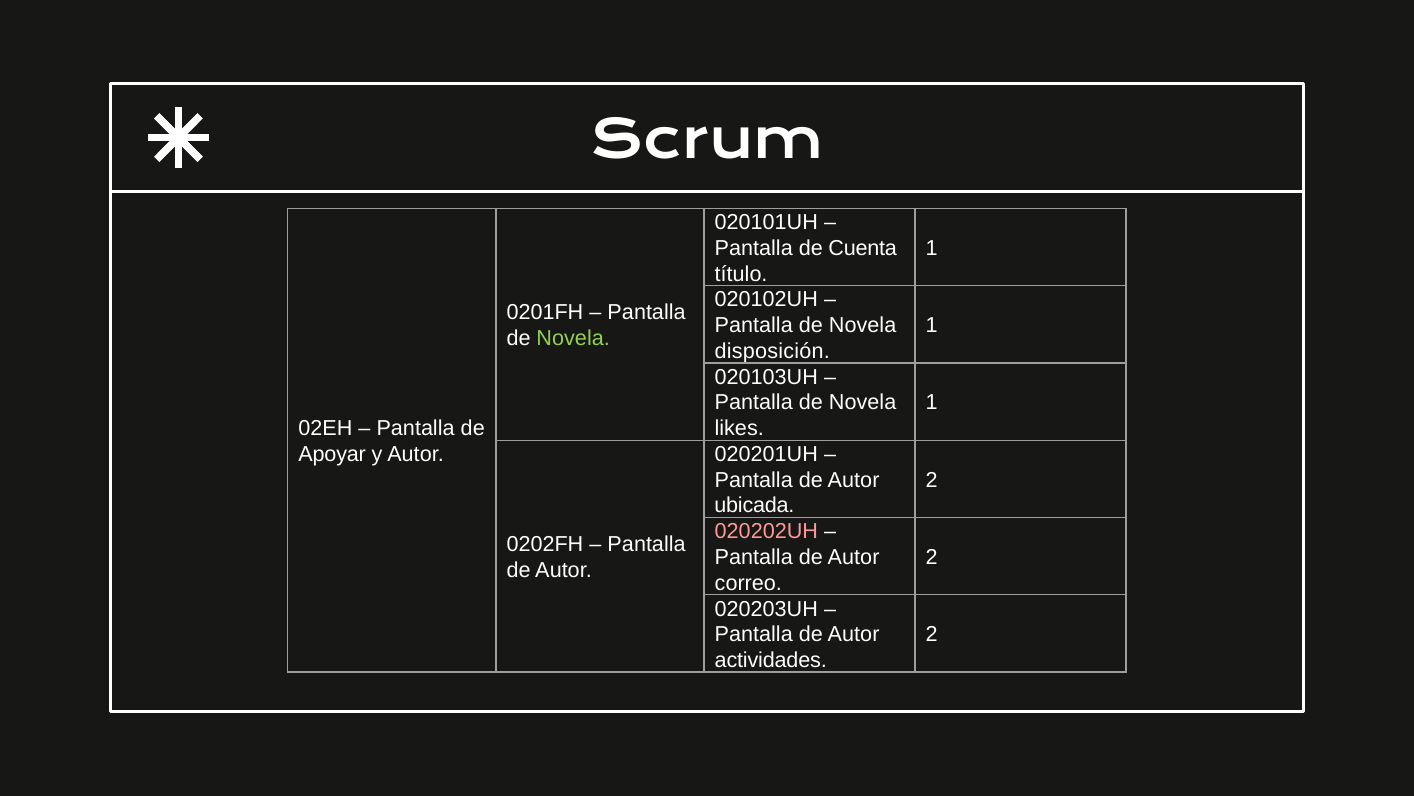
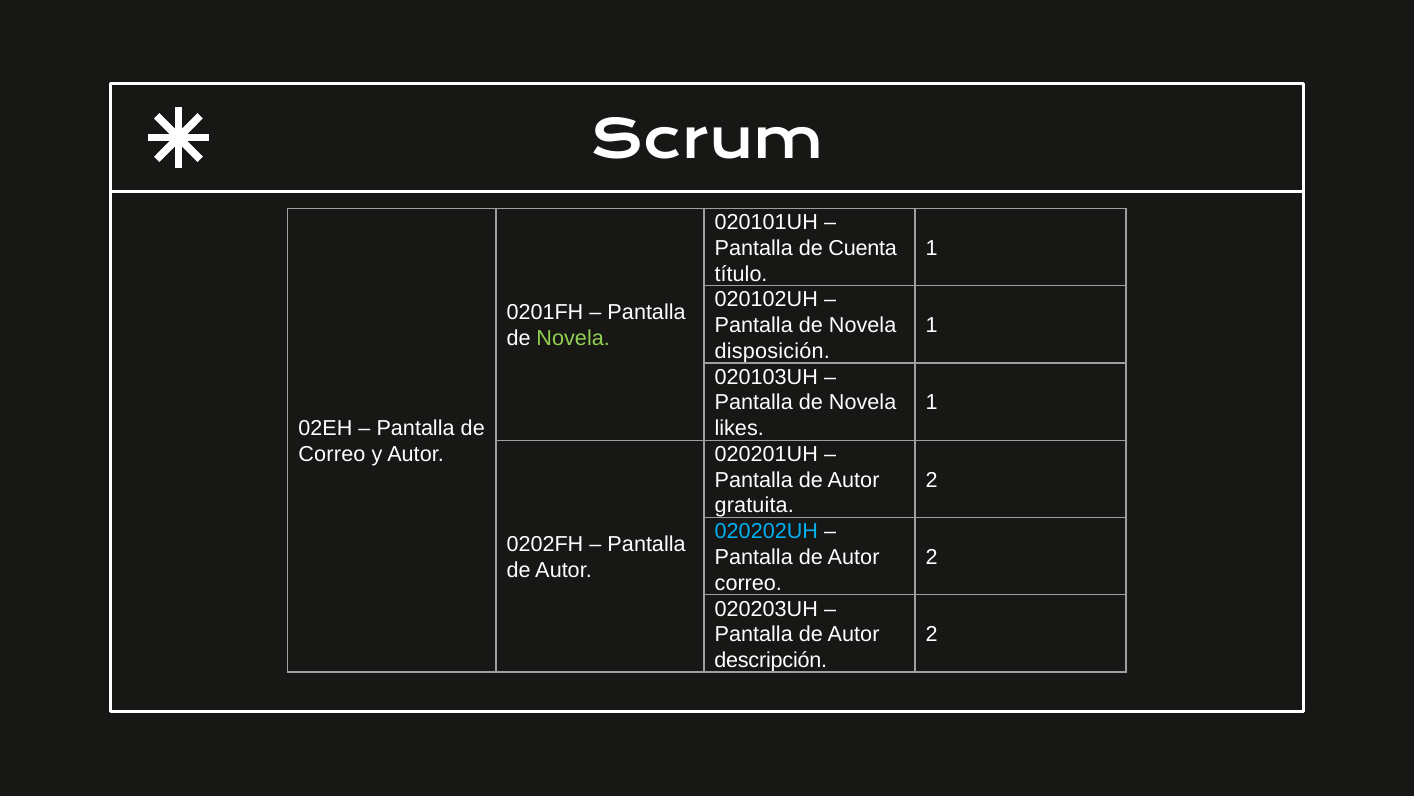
Apoyar: Apoyar -> Correo (332, 454)
ubicada: ubicada -> gratuita (754, 505)
020202UH colour: pink -> light blue (766, 531)
actividades: actividades -> descripción (771, 660)
